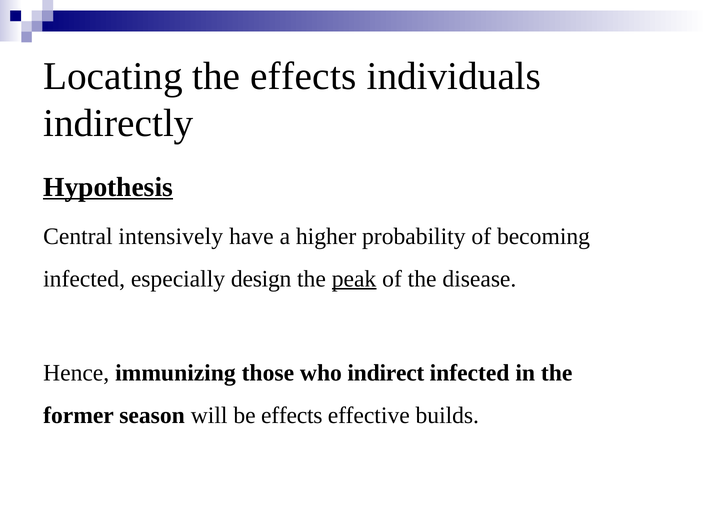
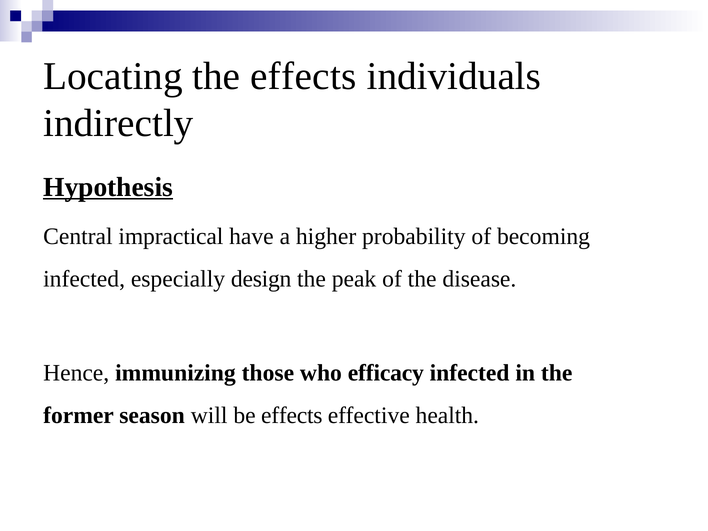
intensively: intensively -> impractical (171, 236)
peak underline: present -> none (354, 279)
indirect: indirect -> efficacy (386, 373)
builds: builds -> health (447, 416)
